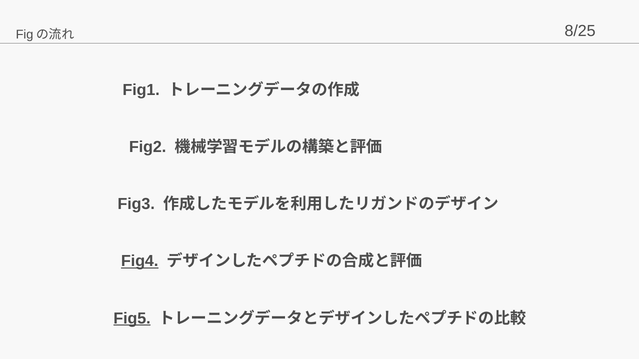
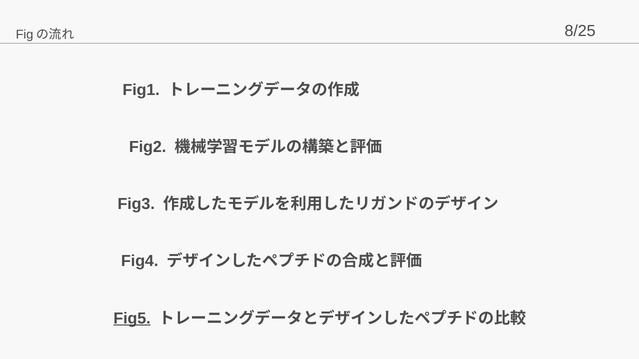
Fig4 underline: present -> none (140, 262)
